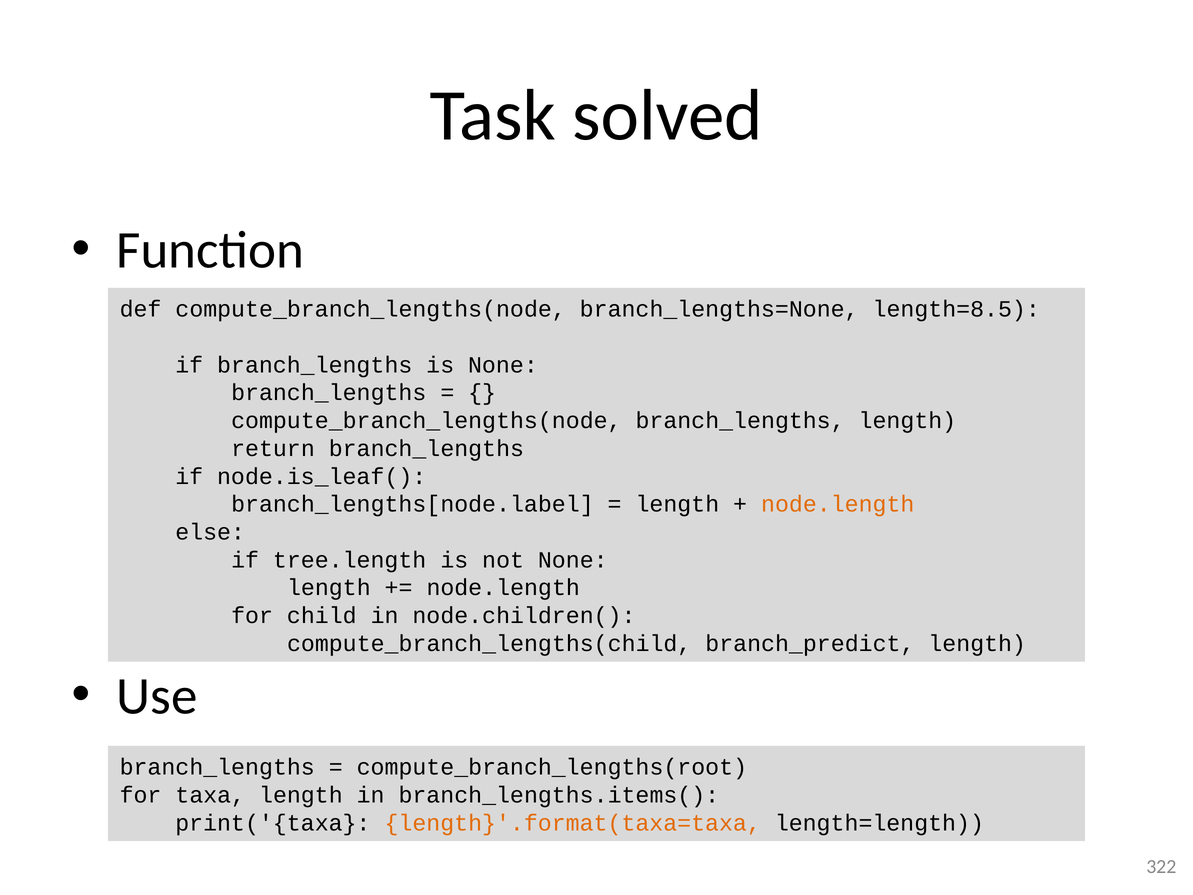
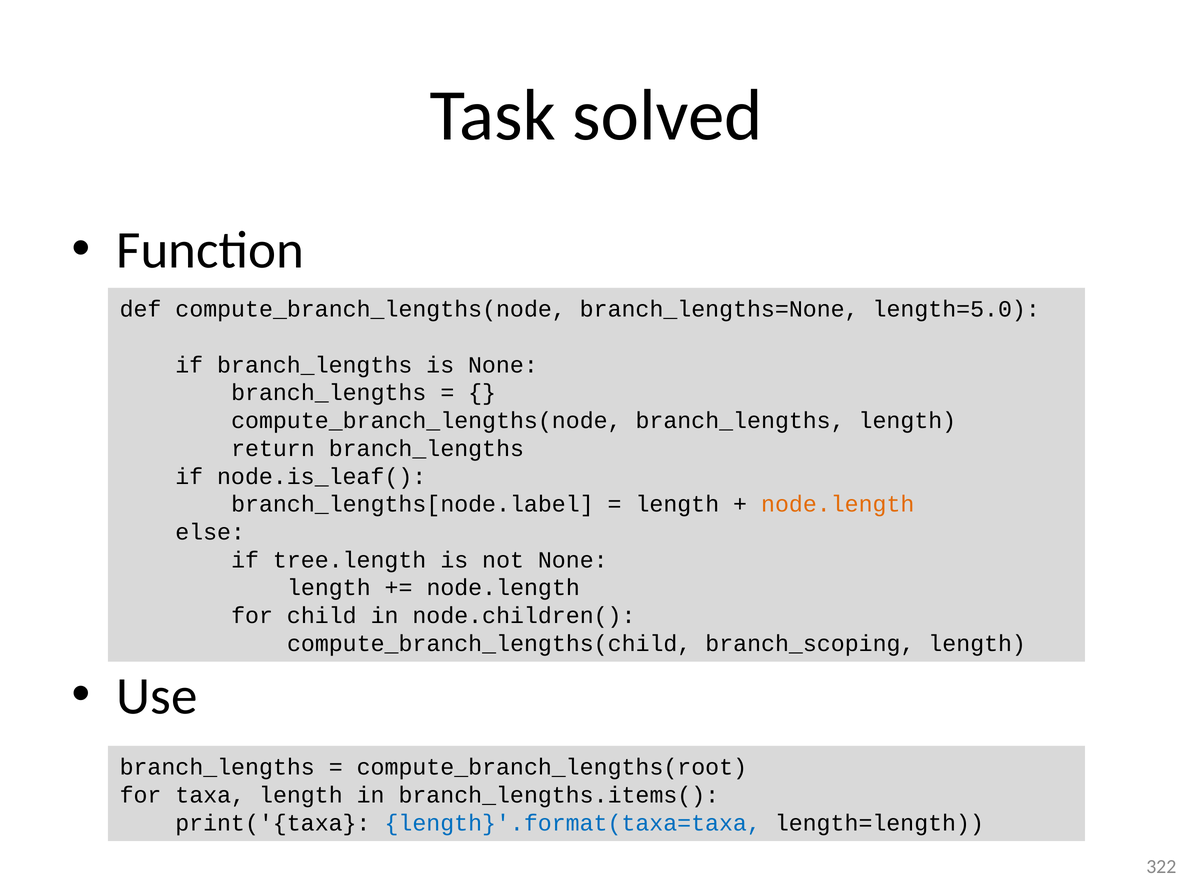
length=8.5: length=8.5 -> length=5.0 (956, 309)
branch_predict: branch_predict -> branch_scoping (810, 643)
length}'.format(taxa=taxa colour: orange -> blue (573, 823)
